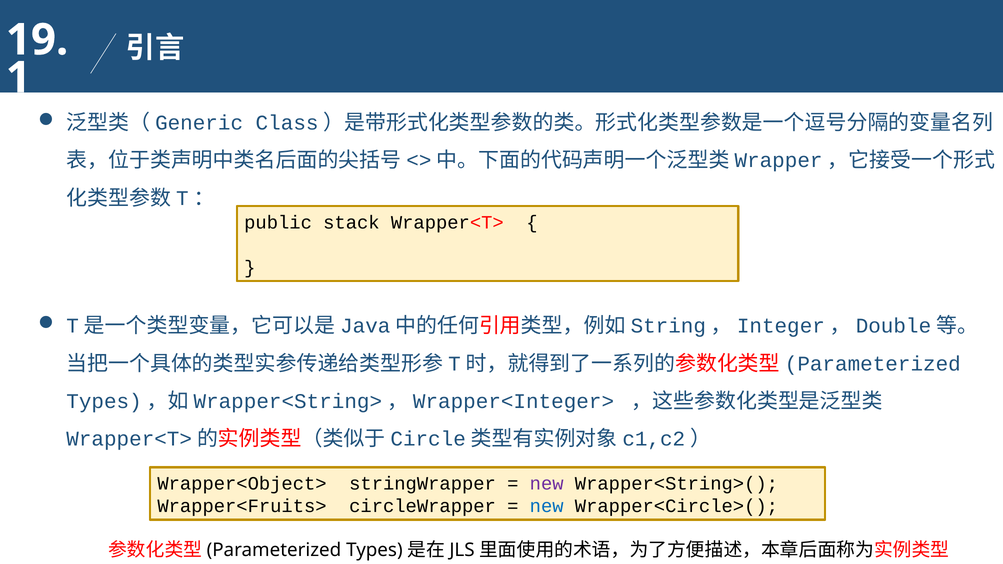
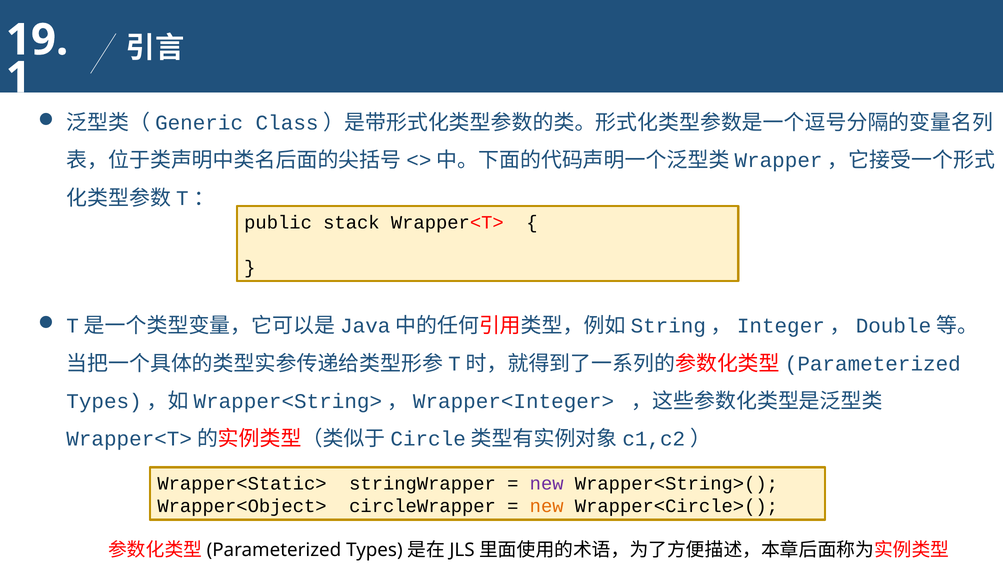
Wrapper<Object>: Wrapper<Object> -> Wrapper<Static> (242, 484)
Wrapper<Fruits>: Wrapper<Fruits> -> Wrapper<Object> (242, 506)
new colour: blue -> orange (547, 506)
